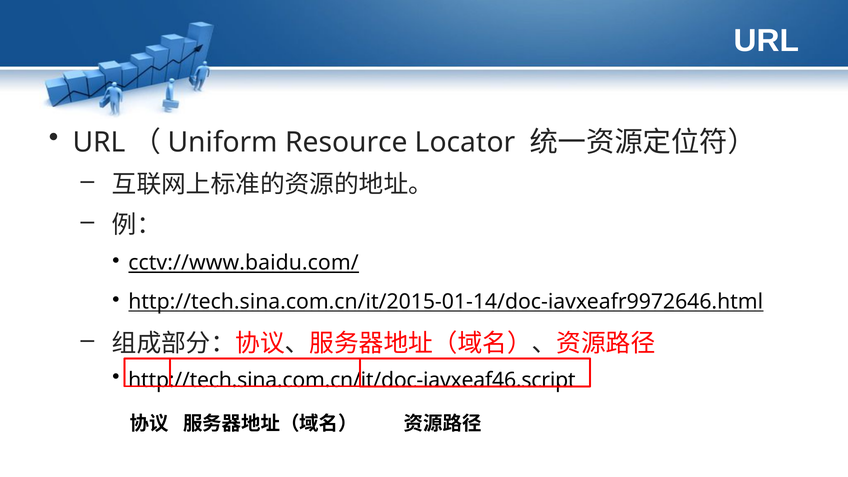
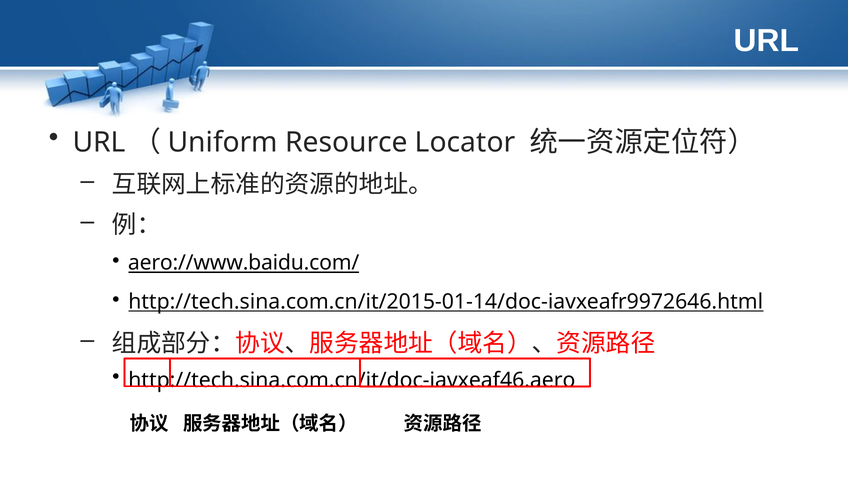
cctv://www.baidu.com/: cctv://www.baidu.com/ -> aero://www.baidu.com/ (244, 263)
http://tech.sina.com.cn/it/doc-iavxeaf46.script: http://tech.sina.com.cn/it/doc-iavxeaf46.script -> http://tech.sina.com.cn/it/doc-iavxeaf46.aero (352, 380)
